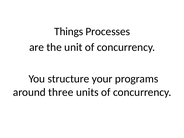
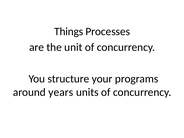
three: three -> years (61, 92)
